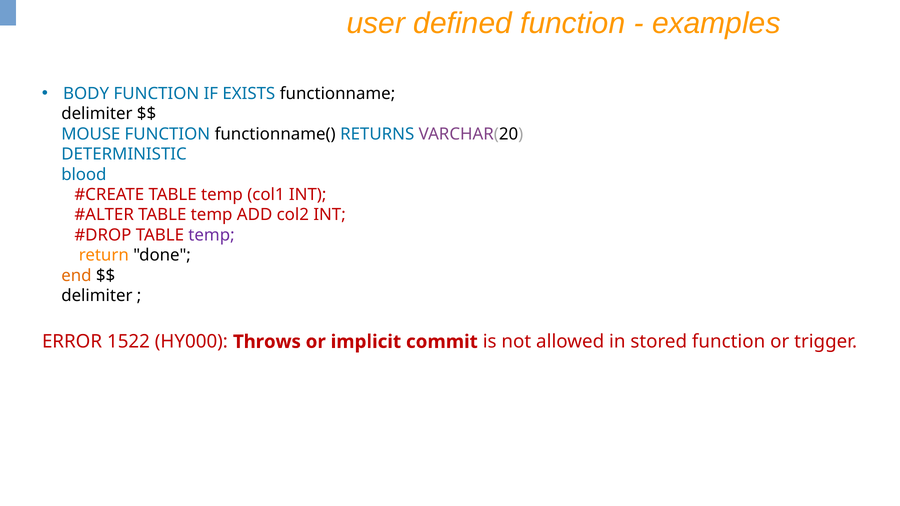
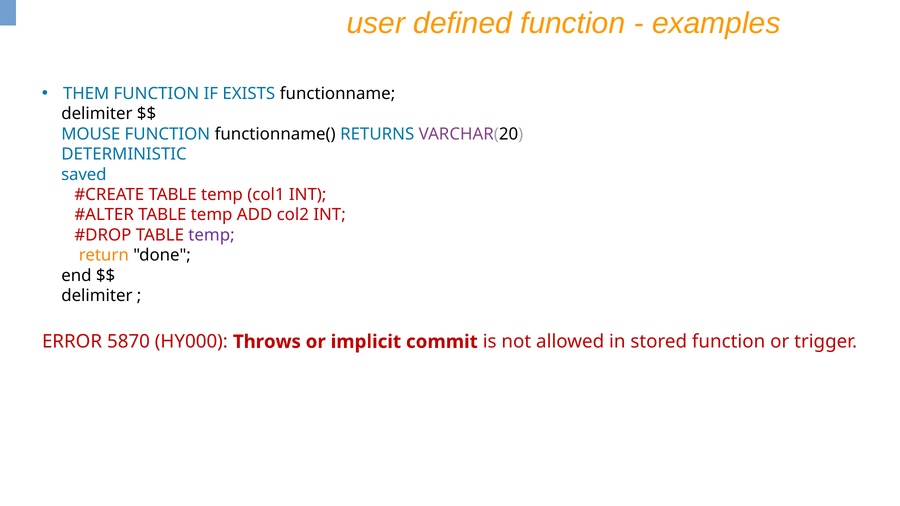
BODY: BODY -> THEM (86, 94)
blood: blood -> saved (84, 175)
end colour: orange -> black (76, 276)
1522: 1522 -> 5870 (128, 342)
